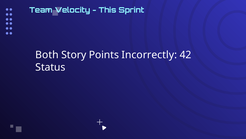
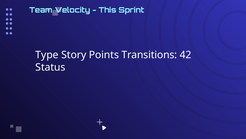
Both: Both -> Type (47, 55)
Incorrectly: Incorrectly -> Transitions (149, 55)
